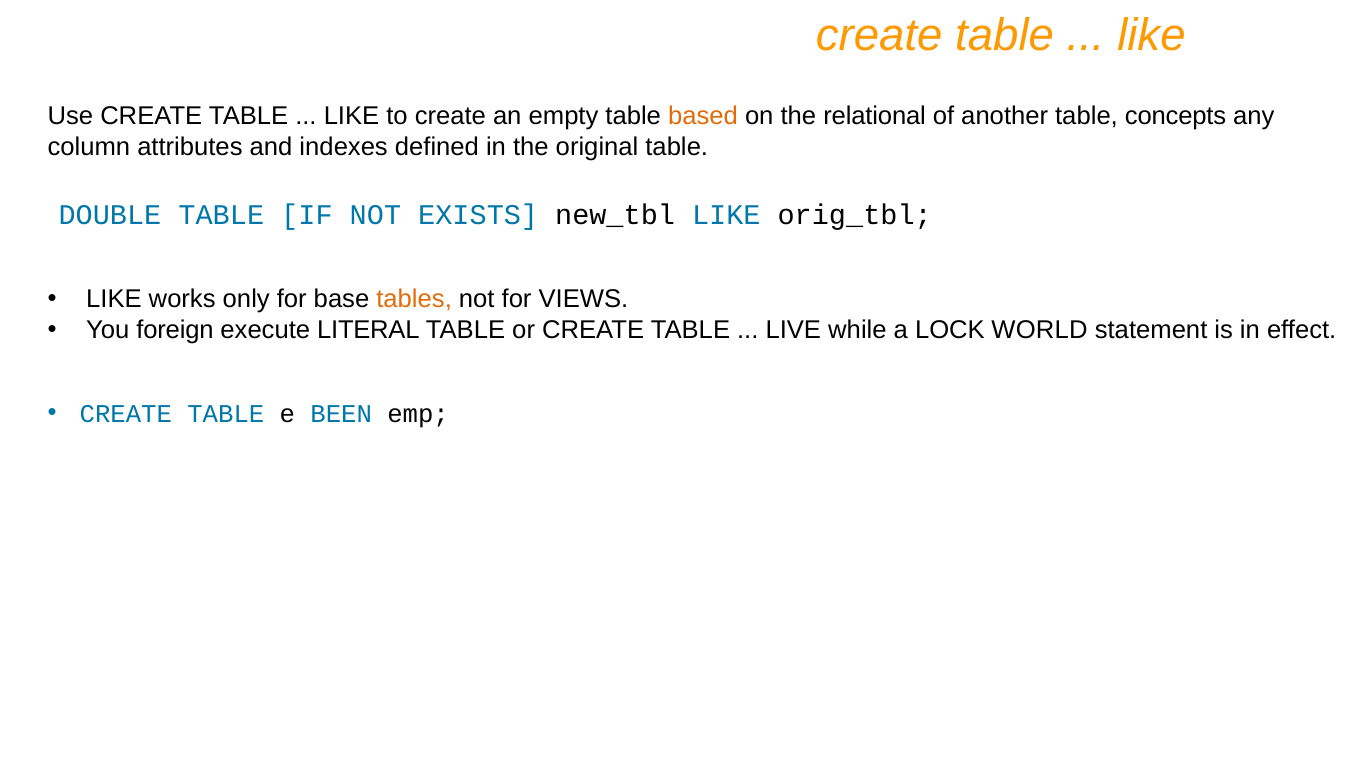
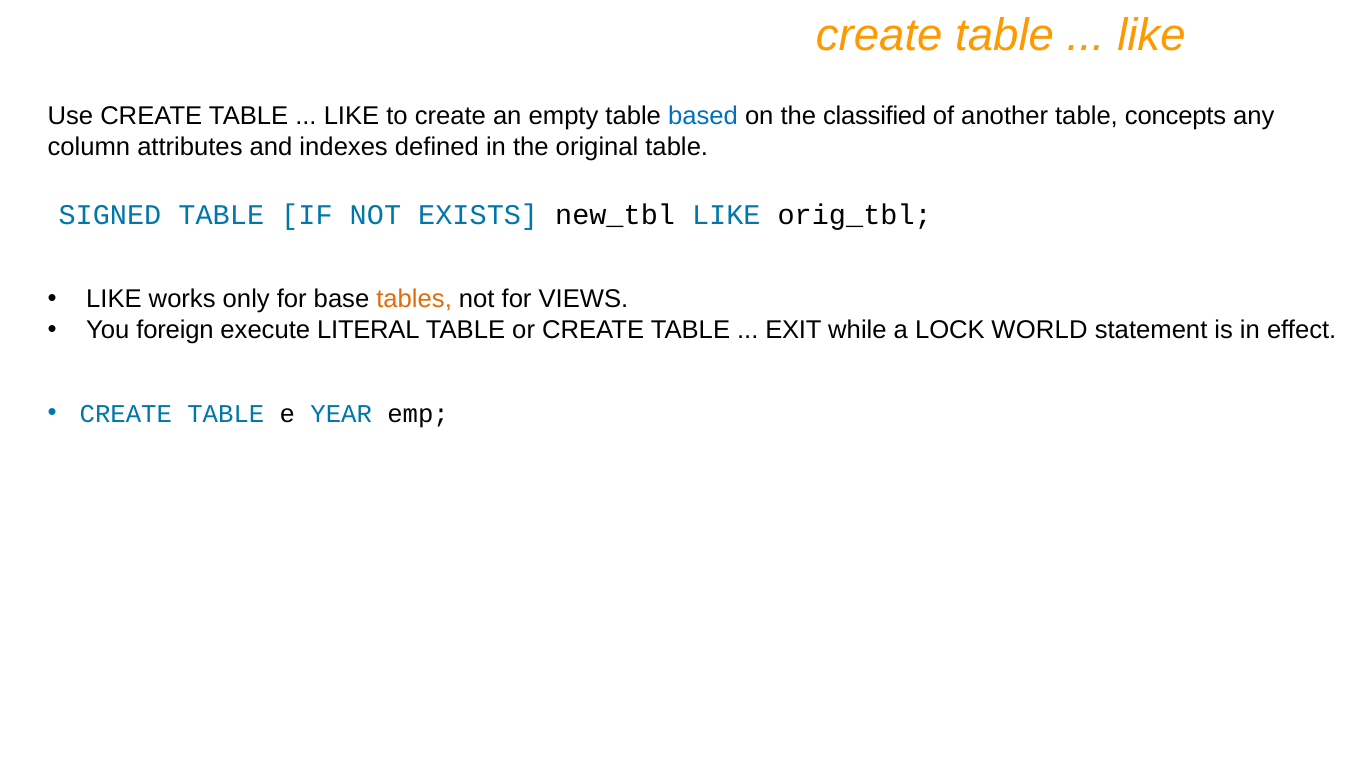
based colour: orange -> blue (703, 116)
relational: relational -> classified (875, 116)
DOUBLE: DOUBLE -> SIGNED (110, 215)
LIVE: LIVE -> EXIT (793, 330)
BEEN: BEEN -> YEAR (341, 414)
